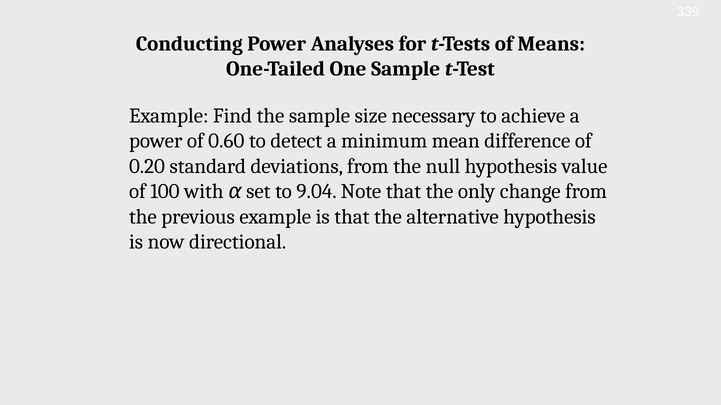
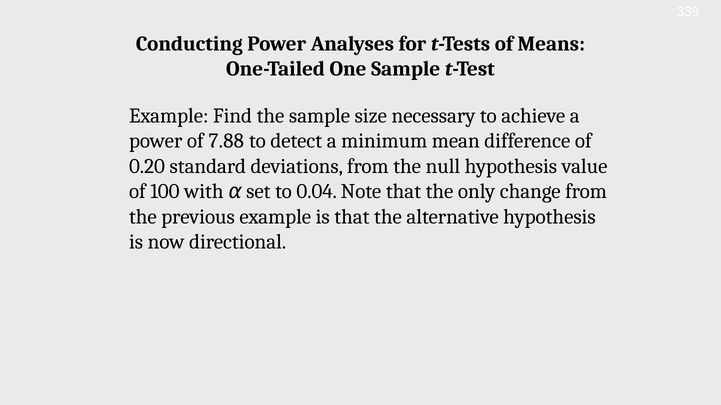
0.60: 0.60 -> 7.88 (226, 141)
9.04: 9.04 -> 0.04 (317, 192)
